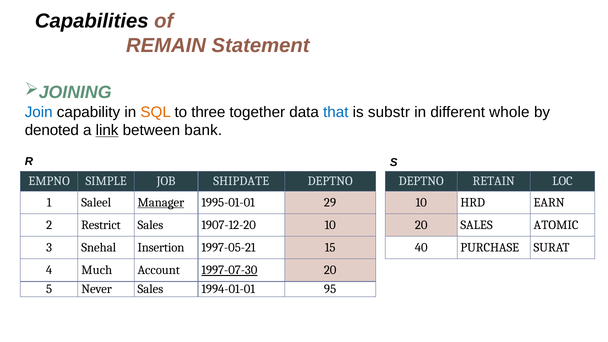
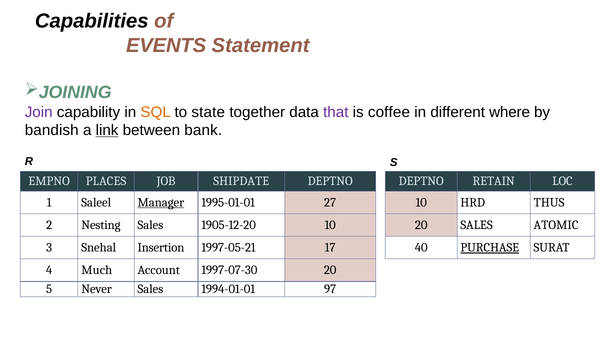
REMAIN: REMAIN -> EVENTS (166, 46)
Join colour: blue -> purple (39, 112)
three: three -> state (208, 112)
that colour: blue -> purple (336, 112)
substr: substr -> coffee (389, 112)
whole: whole -> where (510, 112)
denoted: denoted -> bandish (52, 130)
SIMPLE: SIMPLE -> PLACES (106, 181)
29: 29 -> 27 (330, 202)
EARN: EARN -> THUS (549, 202)
Restrict: Restrict -> Nesting (101, 225)
1907-12-20: 1907-12-20 -> 1905-12-20 (229, 225)
15: 15 -> 17 (330, 248)
PURCHASE underline: none -> present (490, 248)
1997-07-30 underline: present -> none (229, 270)
95: 95 -> 97 (330, 289)
